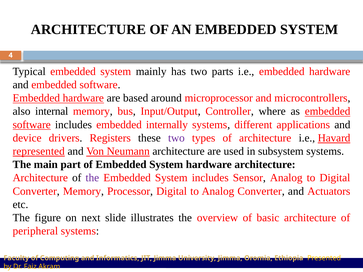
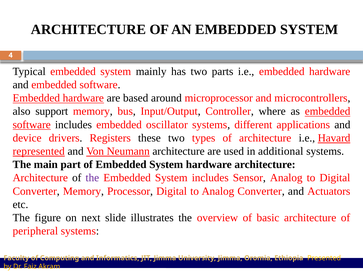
internal: internal -> support (52, 111)
internally: internally -> oscillator (167, 125)
two colour: purple -> black (176, 138)
subsystem: subsystem -> additional (281, 151)
